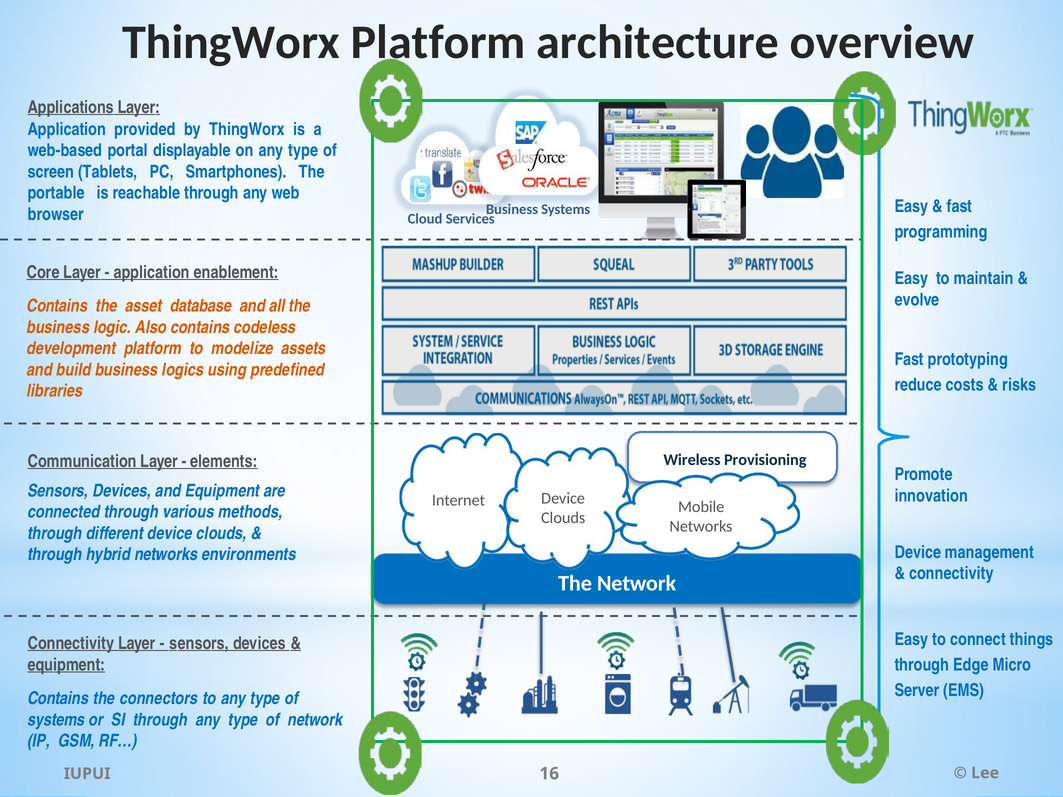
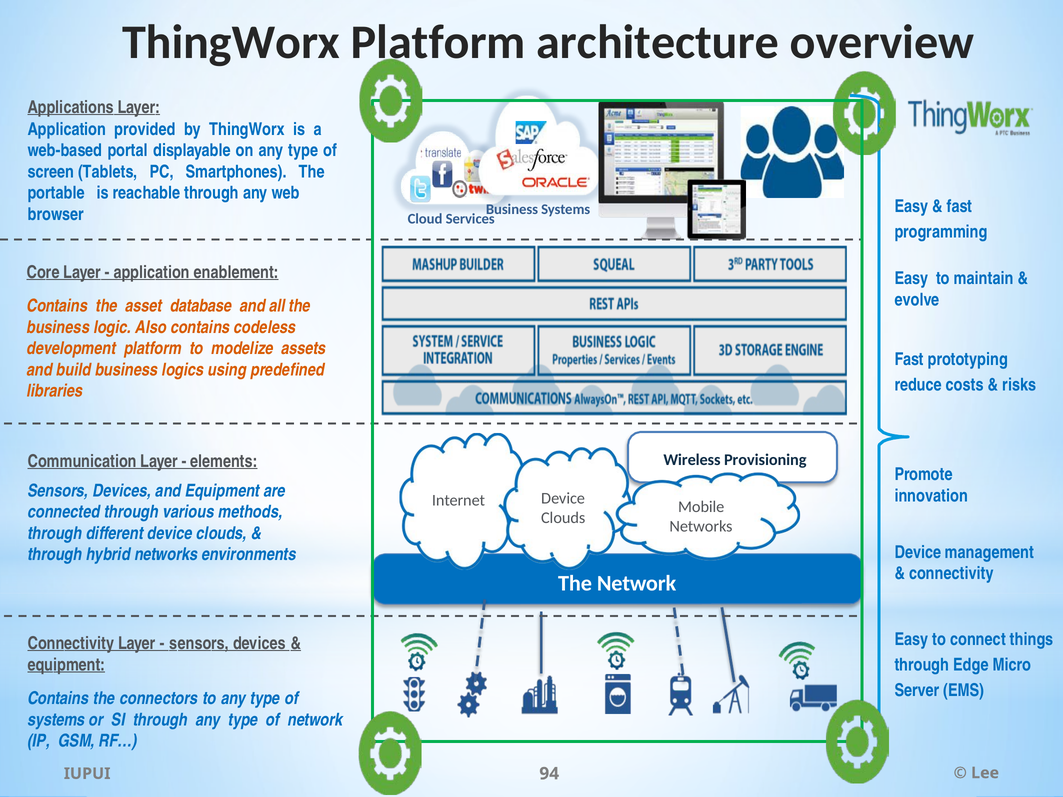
16: 16 -> 94 (549, 774)
